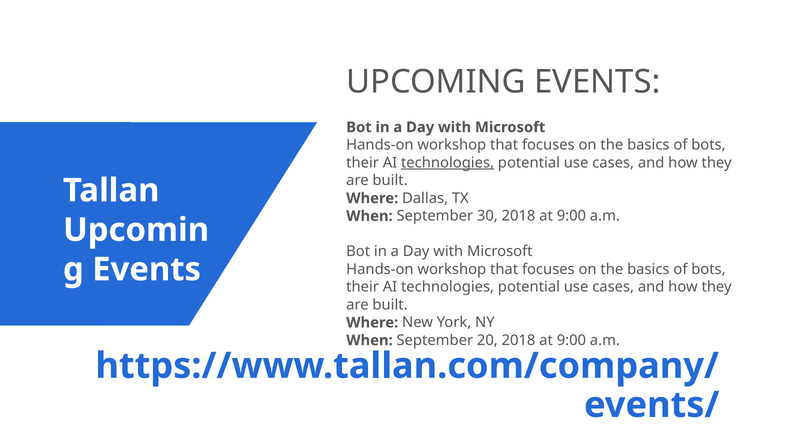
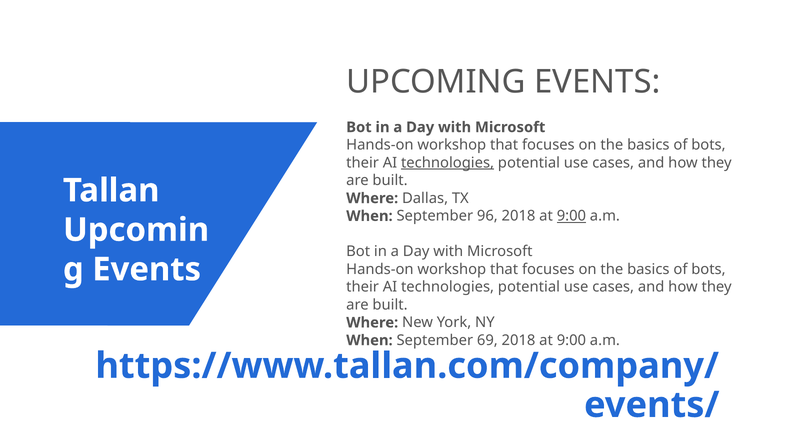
30: 30 -> 96 (487, 216)
9:00 underline: none -> present (571, 216)
20: 20 -> 69 (487, 340)
